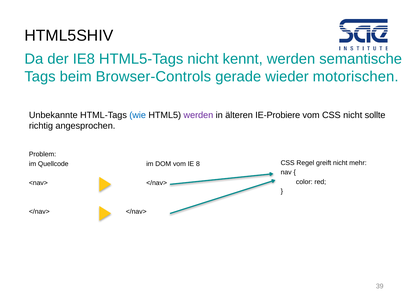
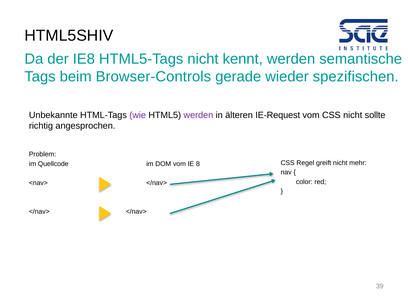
motorischen: motorischen -> spezifischen (356, 77)
wie colour: blue -> purple (138, 115)
IE-Probiere: IE-Probiere -> IE-Request (278, 115)
